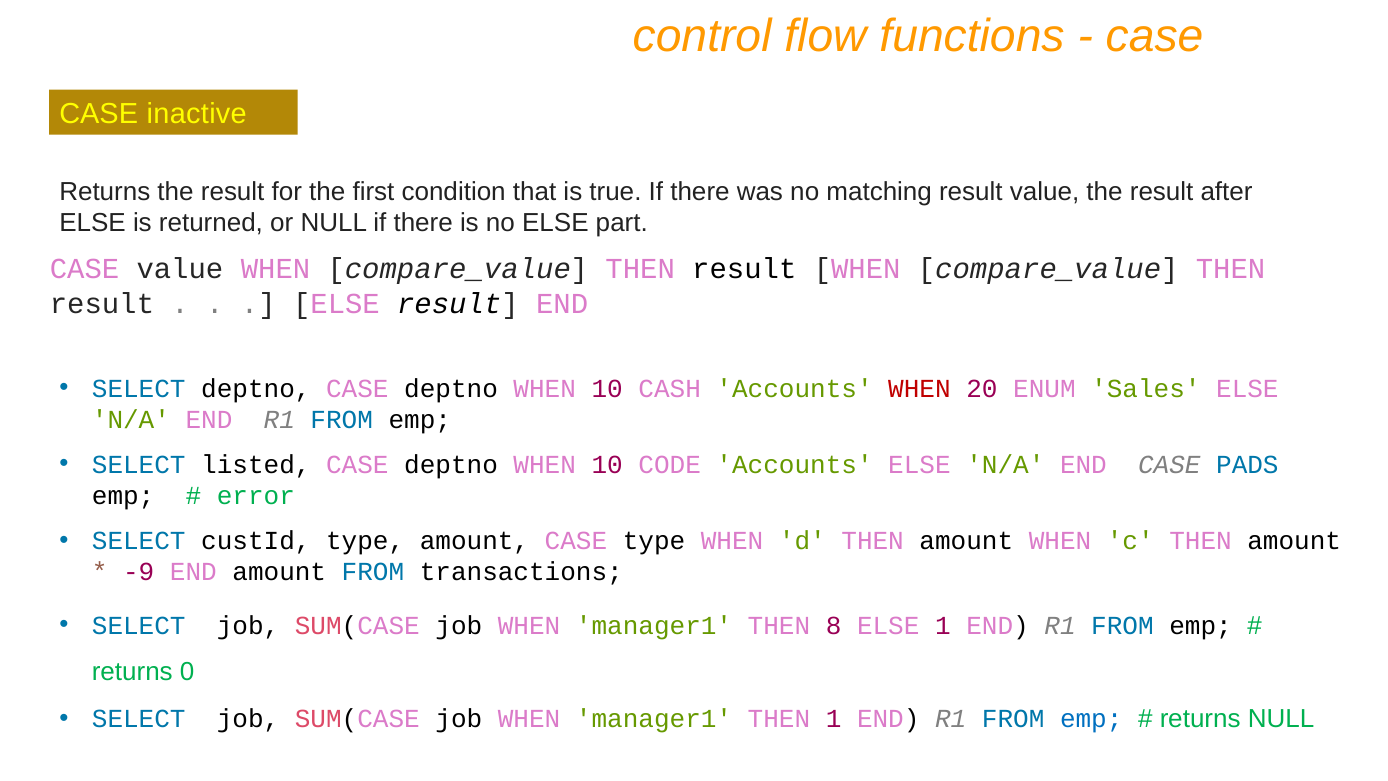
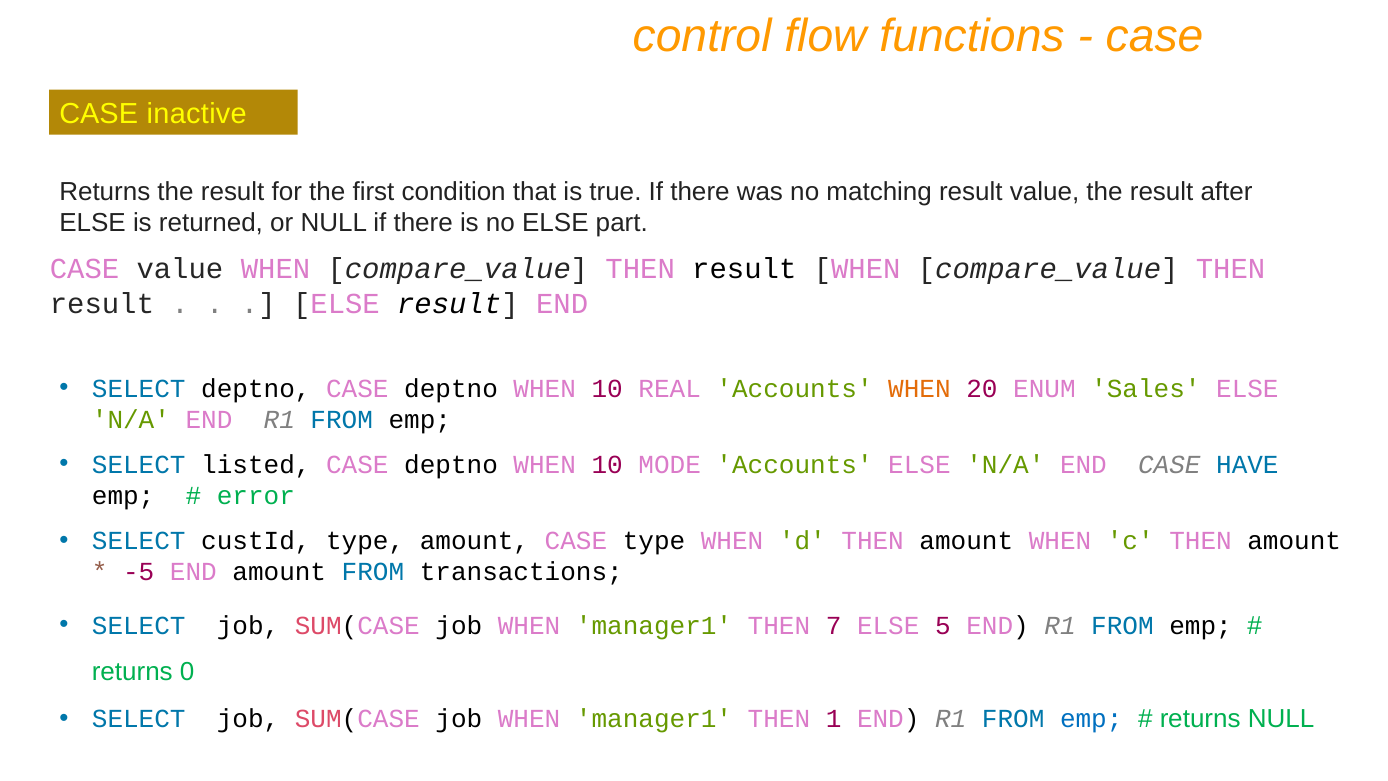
CASH: CASH -> REAL (670, 388)
WHEN colour: red -> orange (919, 388)
CODE: CODE -> MODE (670, 465)
PADS: PADS -> HAVE (1247, 465)
-9: -9 -> -5 (139, 572)
8: 8 -> 7 (834, 625)
ELSE 1: 1 -> 5 (943, 625)
